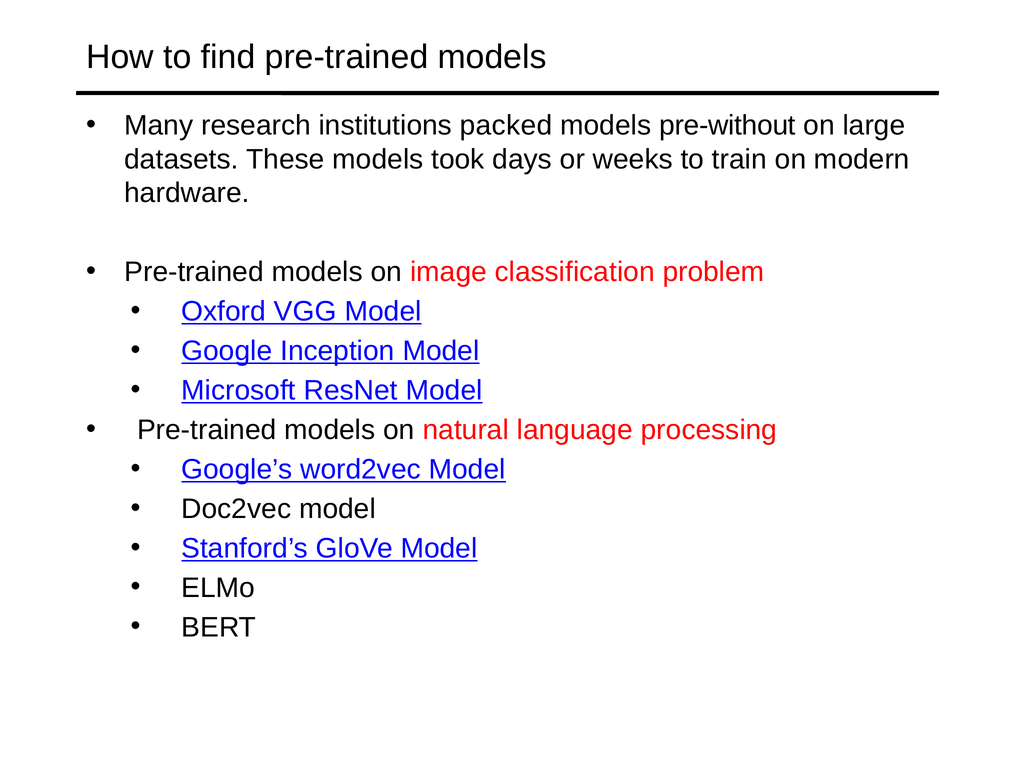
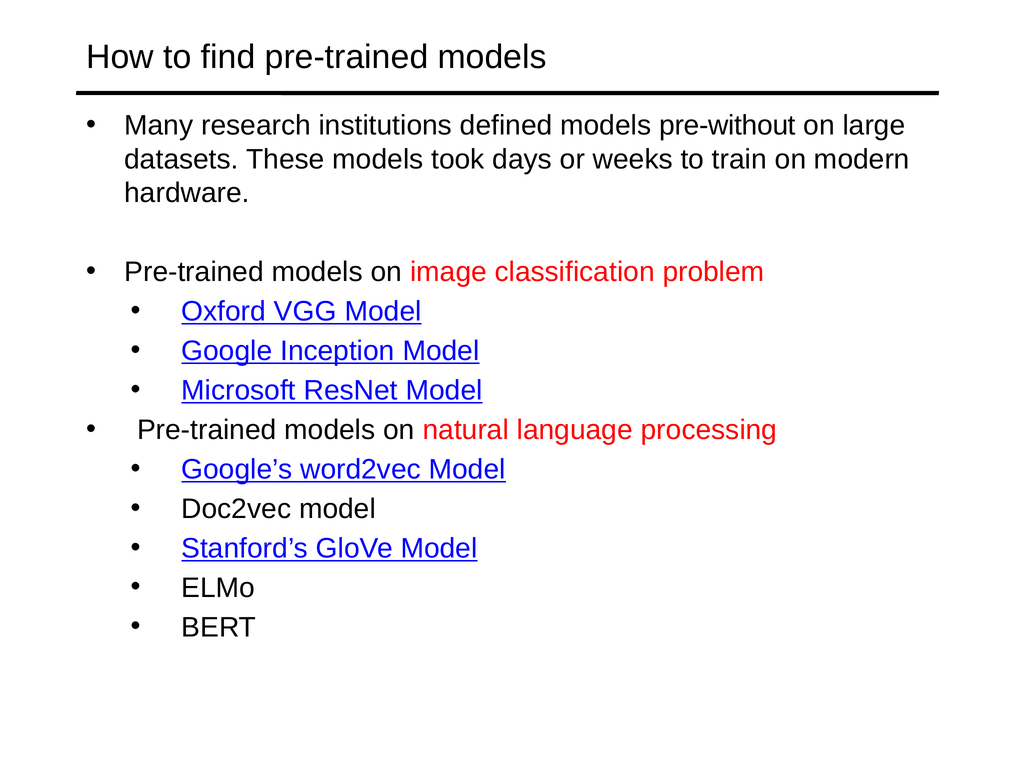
packed: packed -> defined (506, 125)
